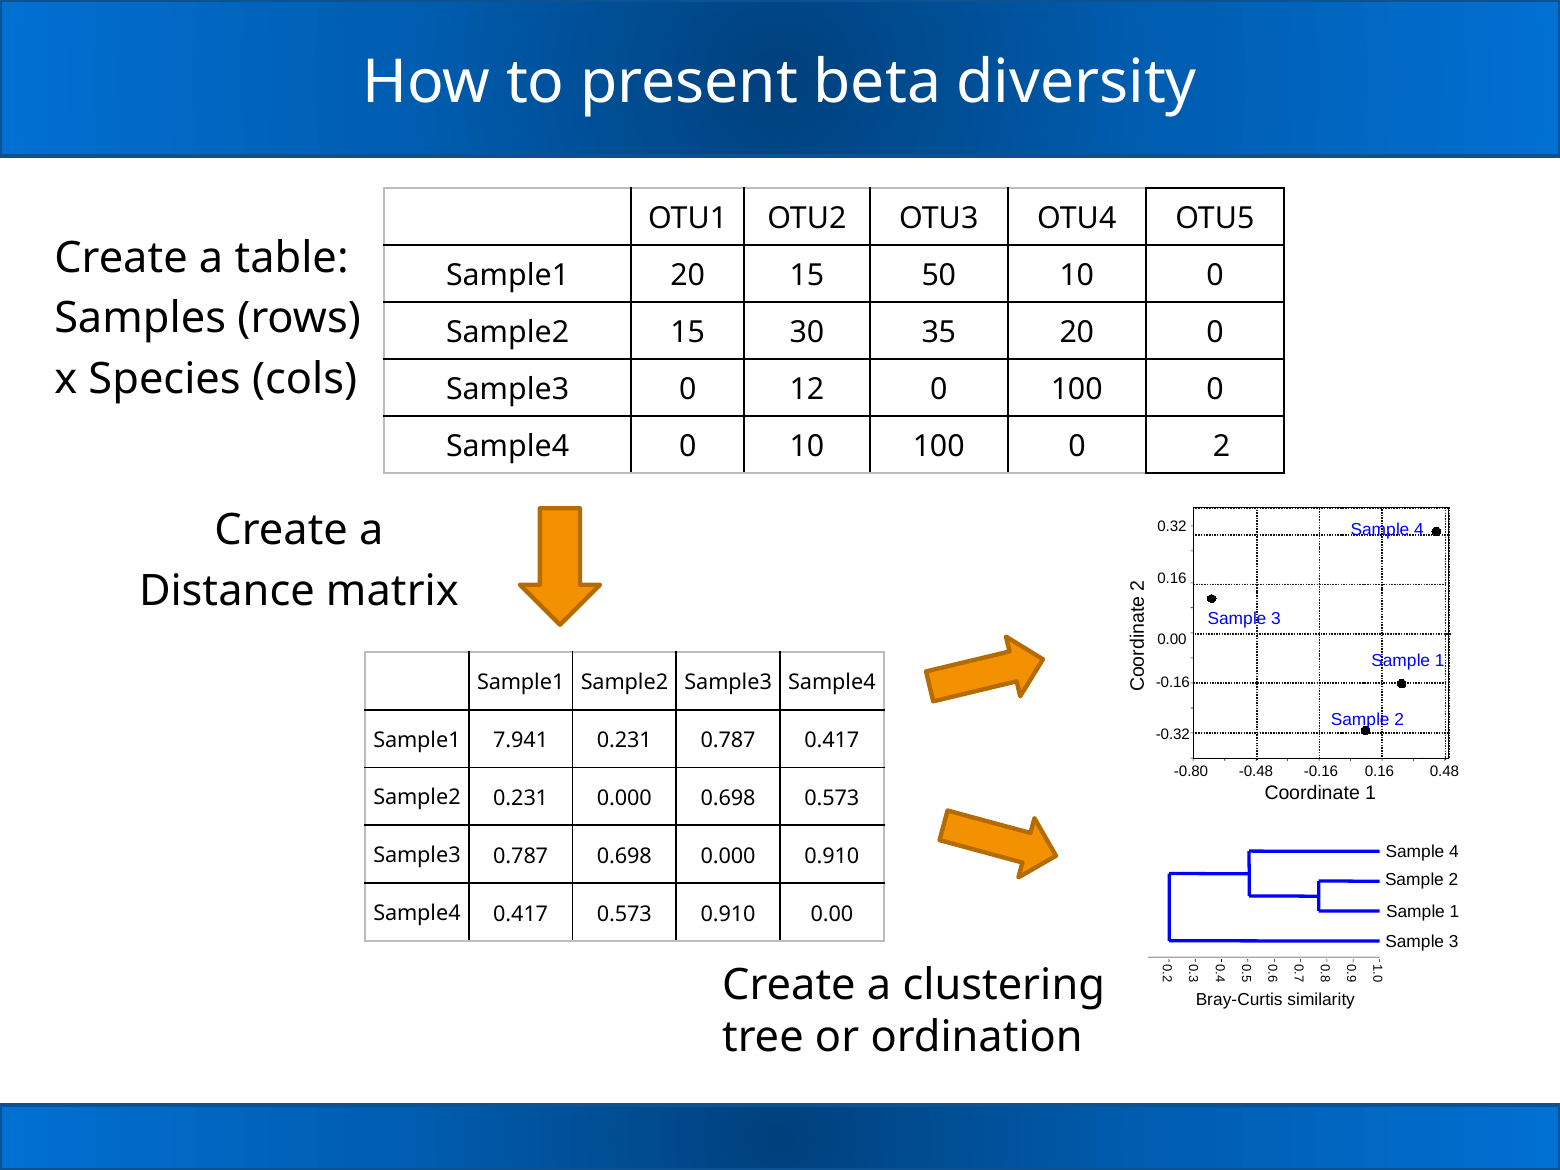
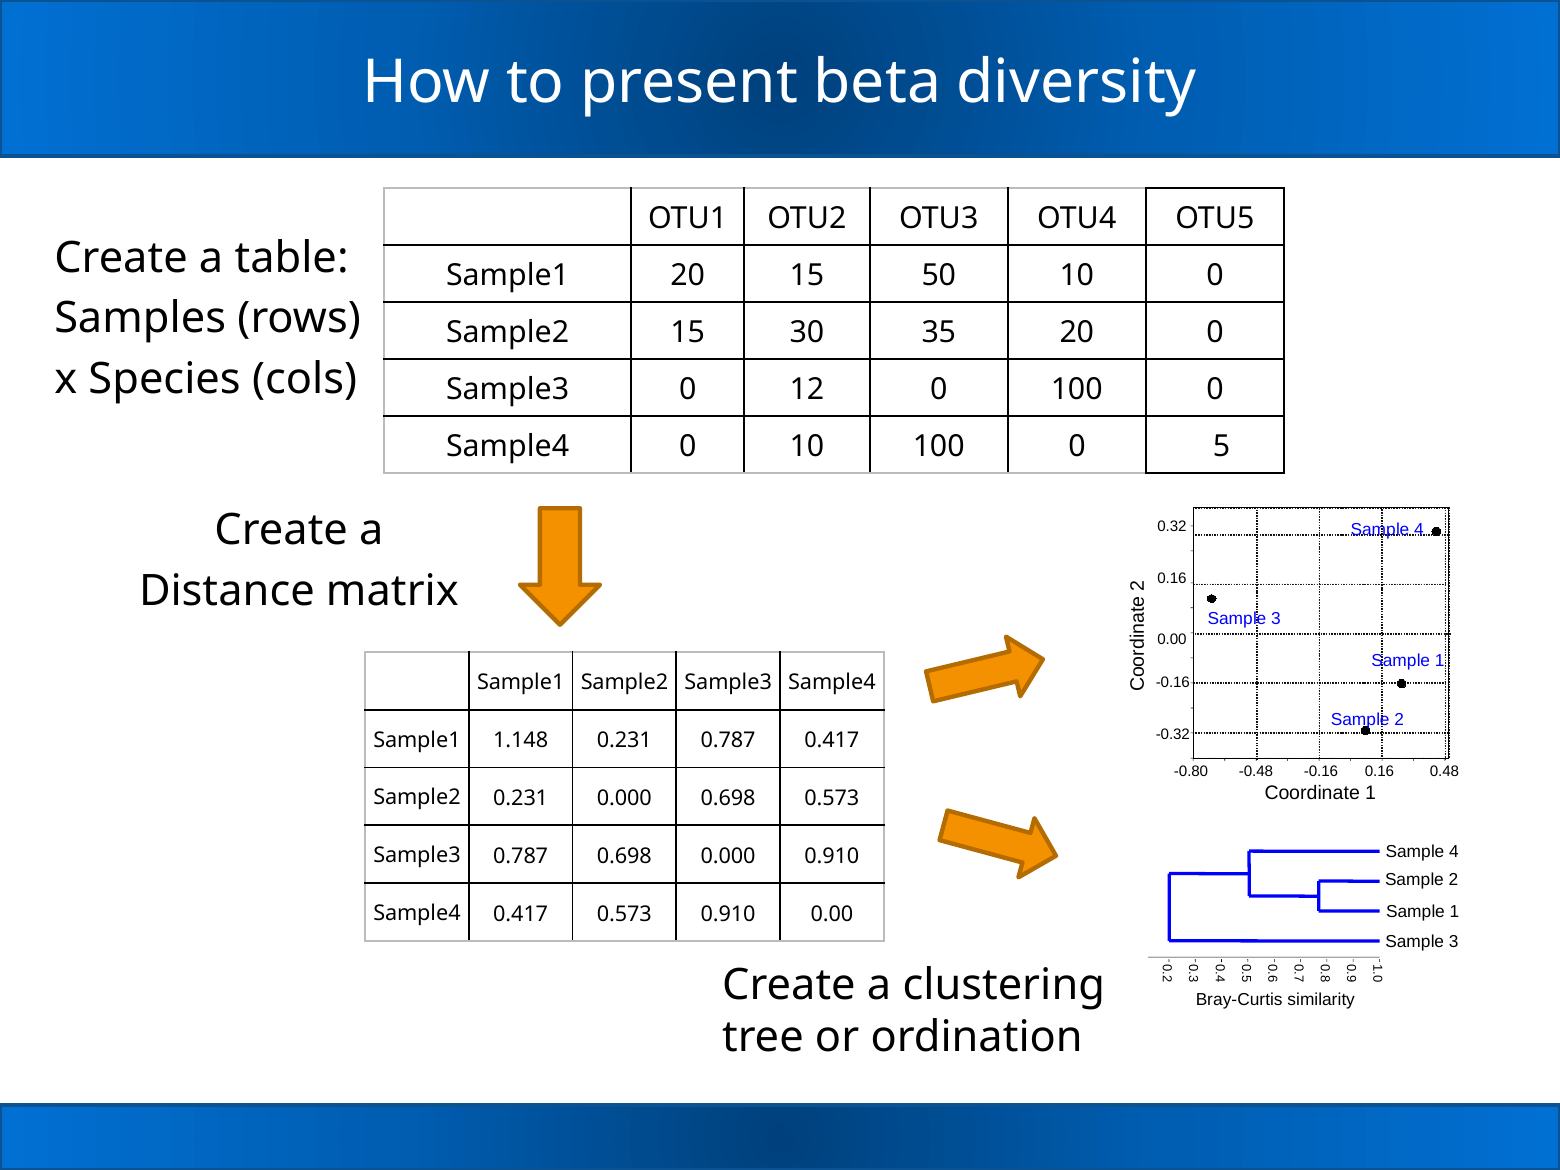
0 2: 2 -> 5 (1222, 446)
7.941: 7.941 -> 1.148 (521, 741)
